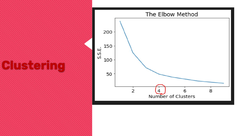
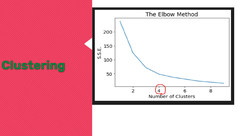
Clustering colour: red -> green (33, 65)
